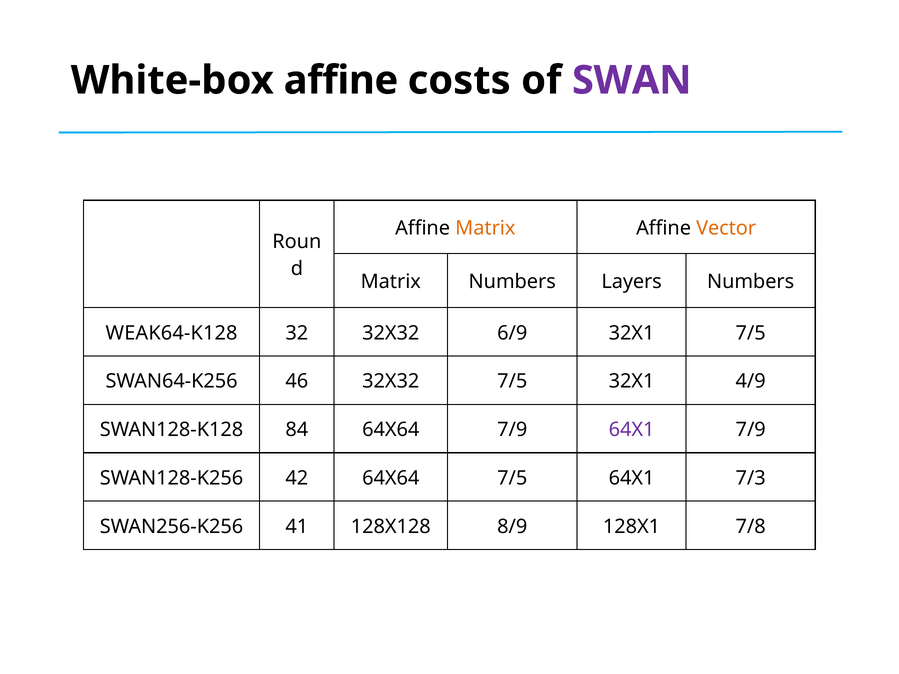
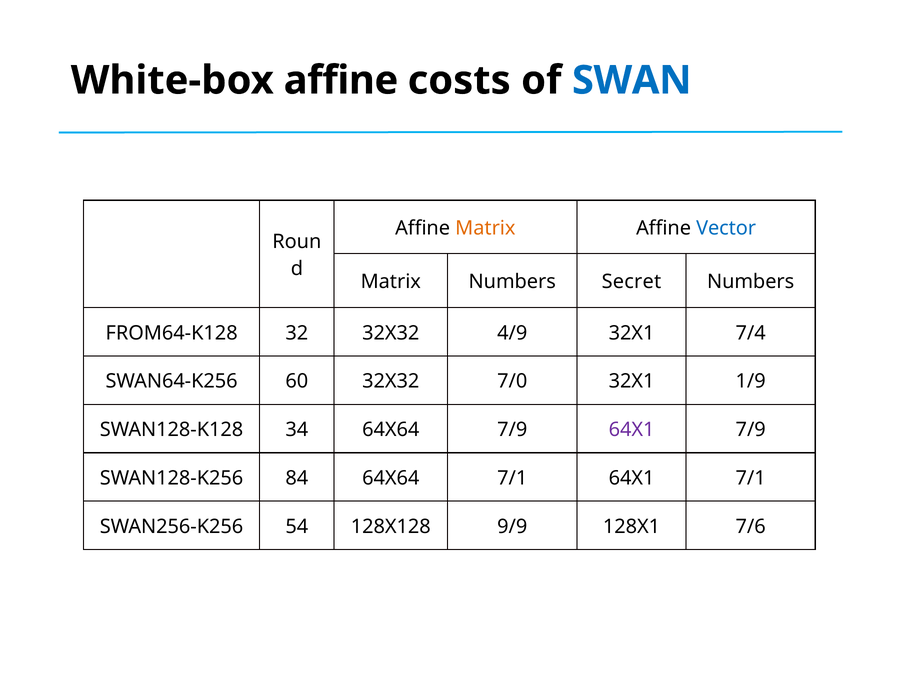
SWAN colour: purple -> blue (632, 80)
Vector colour: orange -> blue (726, 228)
Layers: Layers -> Secret (631, 282)
WEAK64-K128: WEAK64-K128 -> FROM64-K128 (172, 333)
6/9: 6/9 -> 4/9 (512, 333)
32X1 7/5: 7/5 -> 7/4 (751, 333)
46: 46 -> 60 (297, 382)
32X32 7/5: 7/5 -> 7/0 (512, 382)
4/9: 4/9 -> 1/9 (751, 382)
84: 84 -> 34 (297, 430)
42: 42 -> 84 (297, 478)
64X64 7/5: 7/5 -> 7/1 (512, 478)
64X1 7/3: 7/3 -> 7/1 (751, 478)
41: 41 -> 54 (297, 527)
8/9: 8/9 -> 9/9 (512, 527)
7/8: 7/8 -> 7/6 (751, 527)
